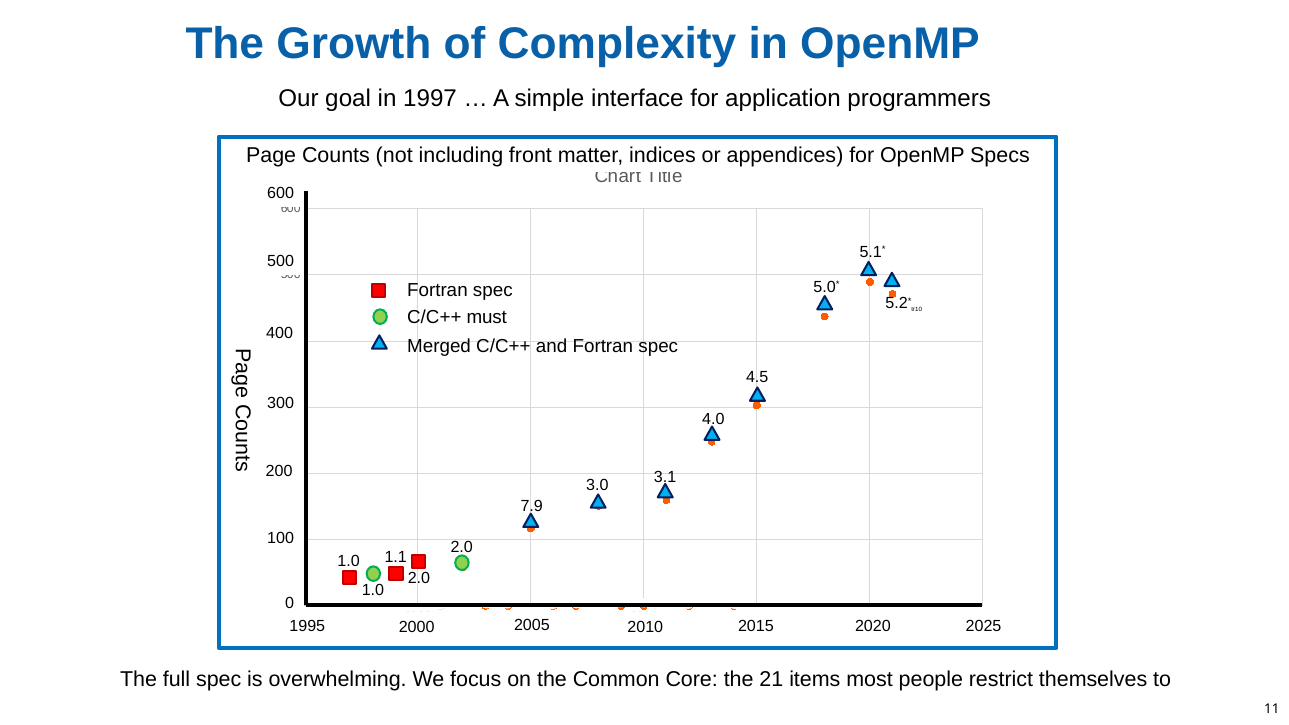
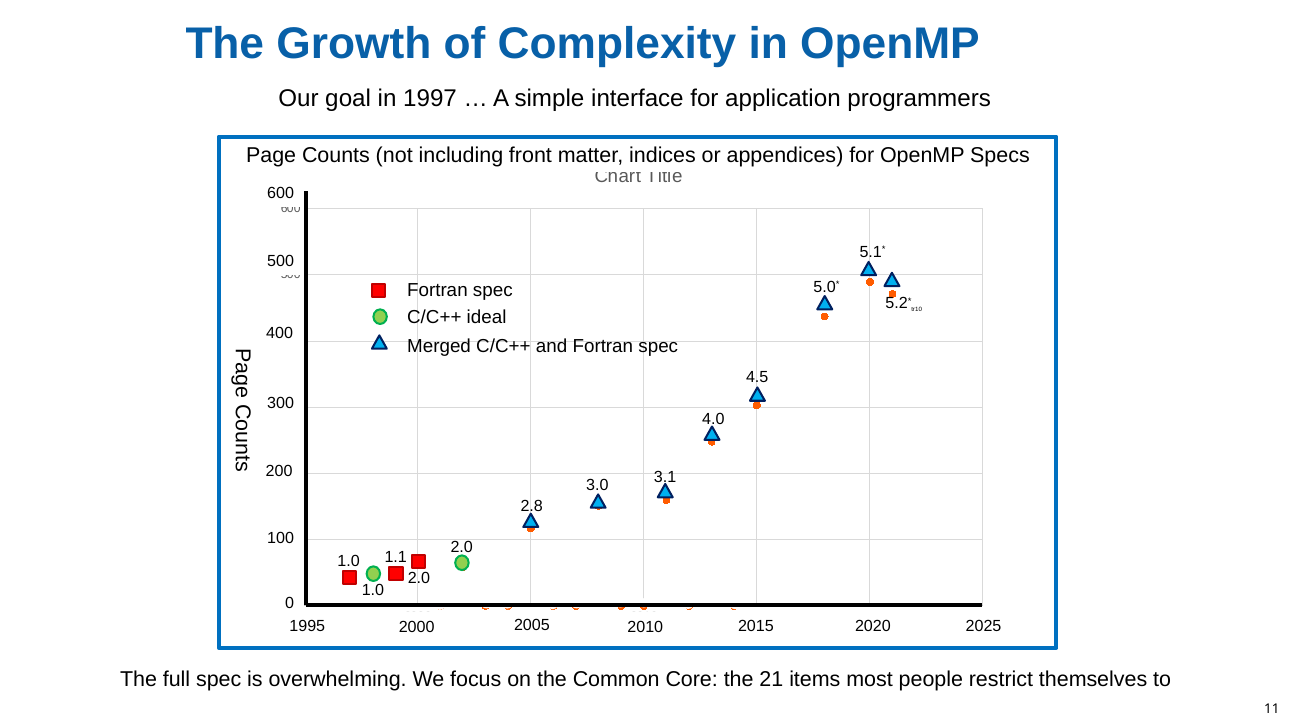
must: must -> ideal (487, 317)
7.9: 7.9 -> 2.8 (532, 507)
